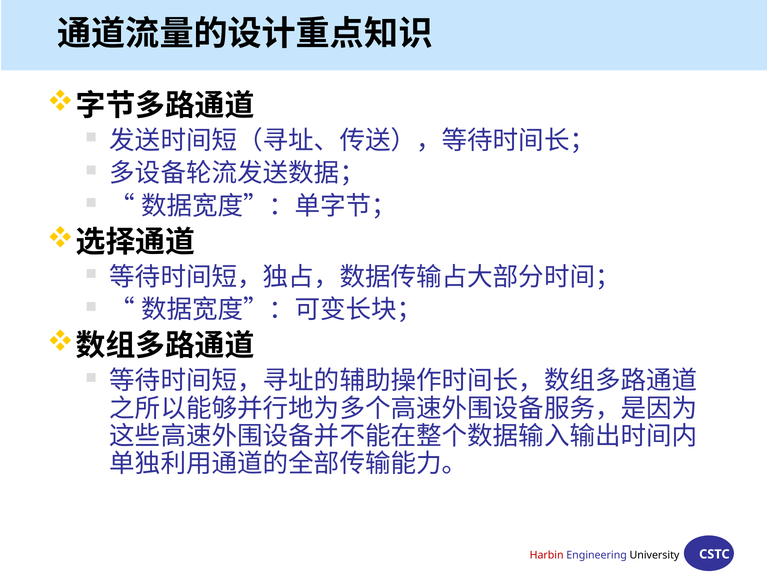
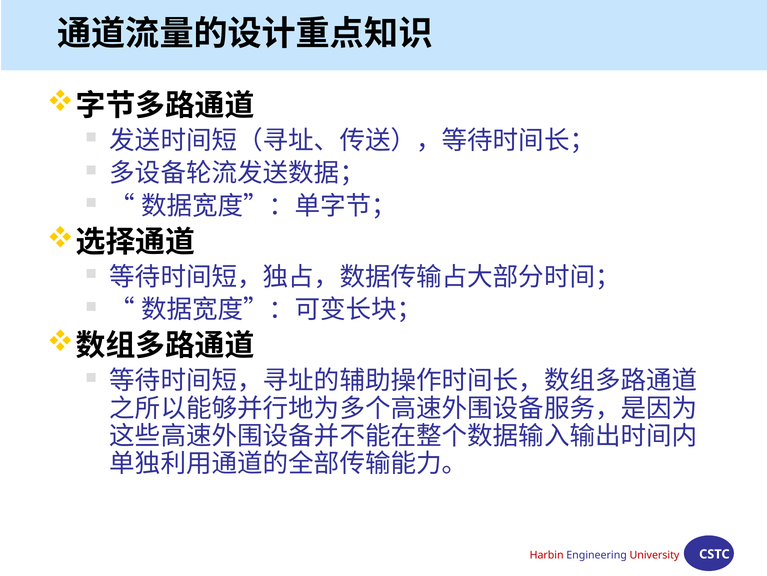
University colour: black -> red (654, 554)
